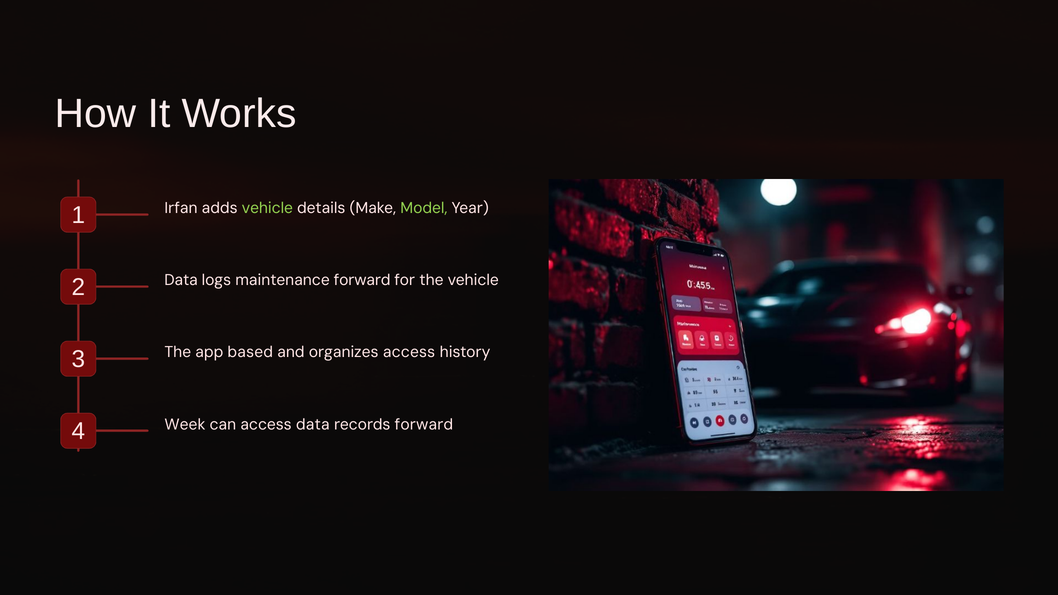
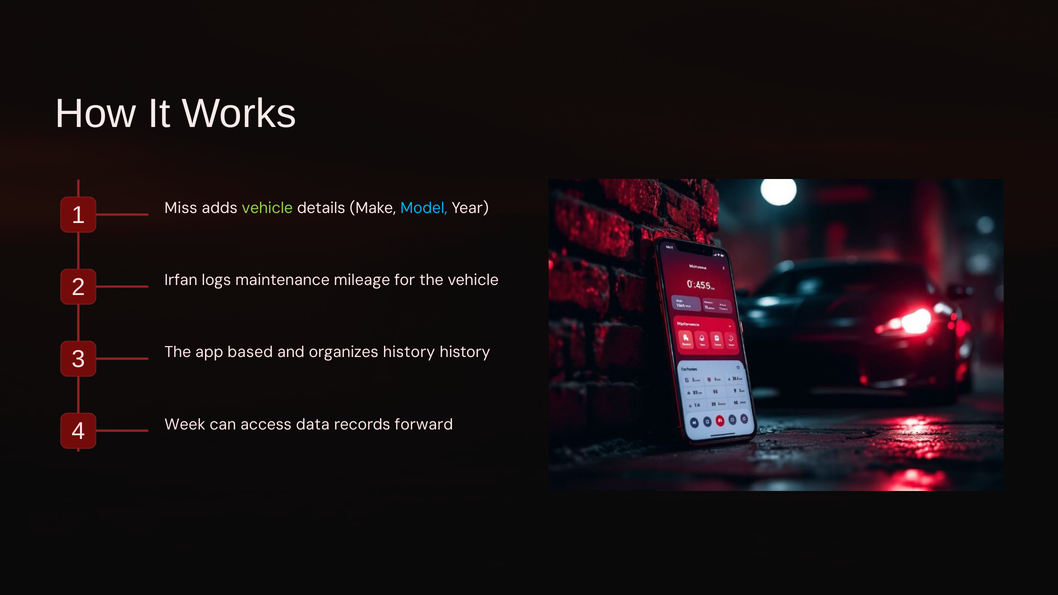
Irfan: Irfan -> Miss (181, 208)
Model colour: light green -> light blue (424, 208)
2 Data: Data -> Irfan (181, 280)
maintenance forward: forward -> mileage (362, 280)
organizes access: access -> history (409, 352)
